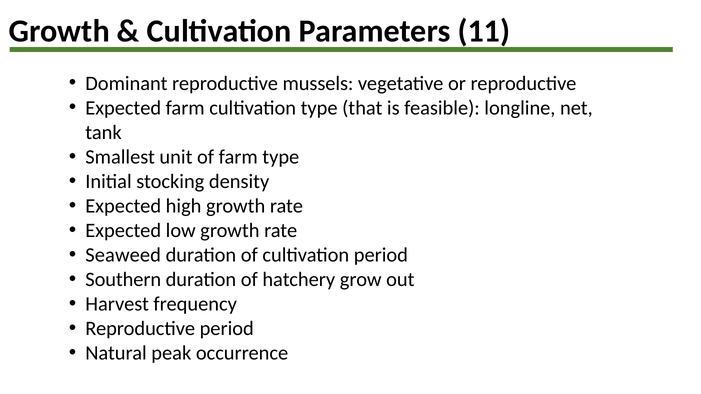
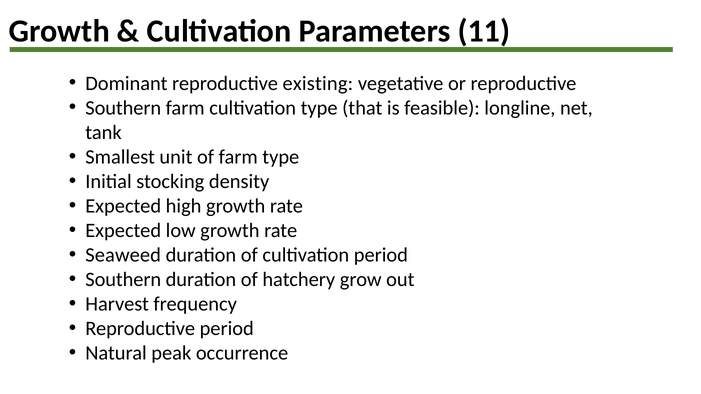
mussels: mussels -> existing (318, 83)
Expected: Expected -> Southern (123, 108)
